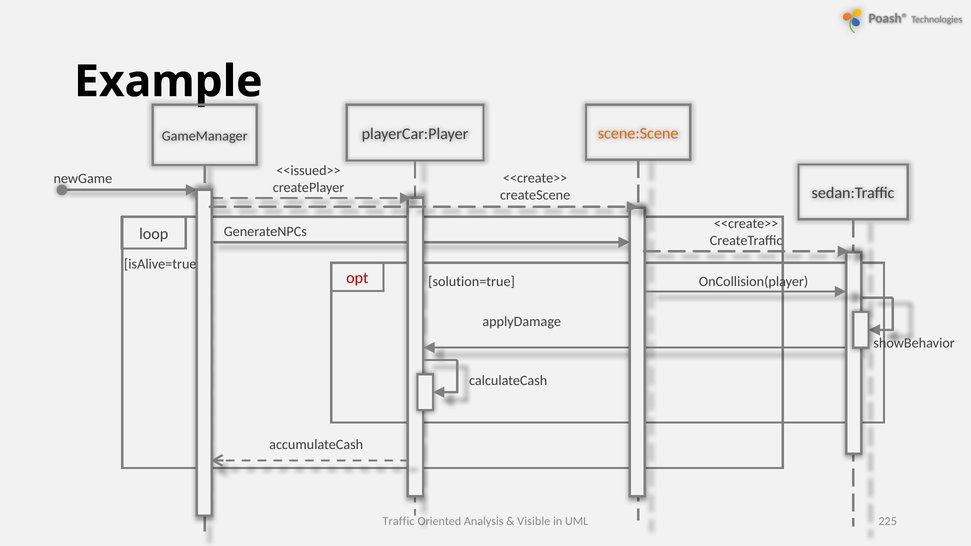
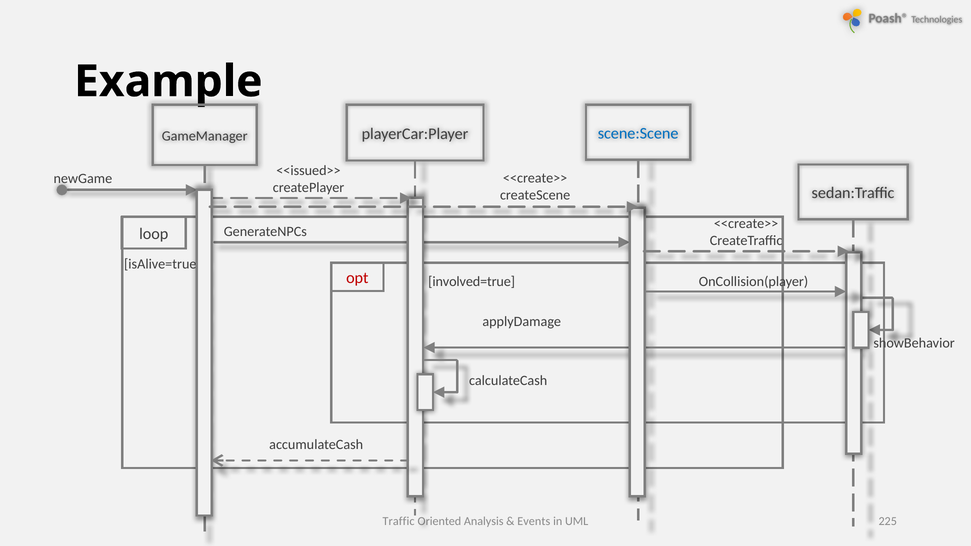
scene:Scene colour: orange -> blue (638, 133)
solution=true: solution=true -> involved=true (472, 282)
Visible: Visible -> Events (534, 522)
